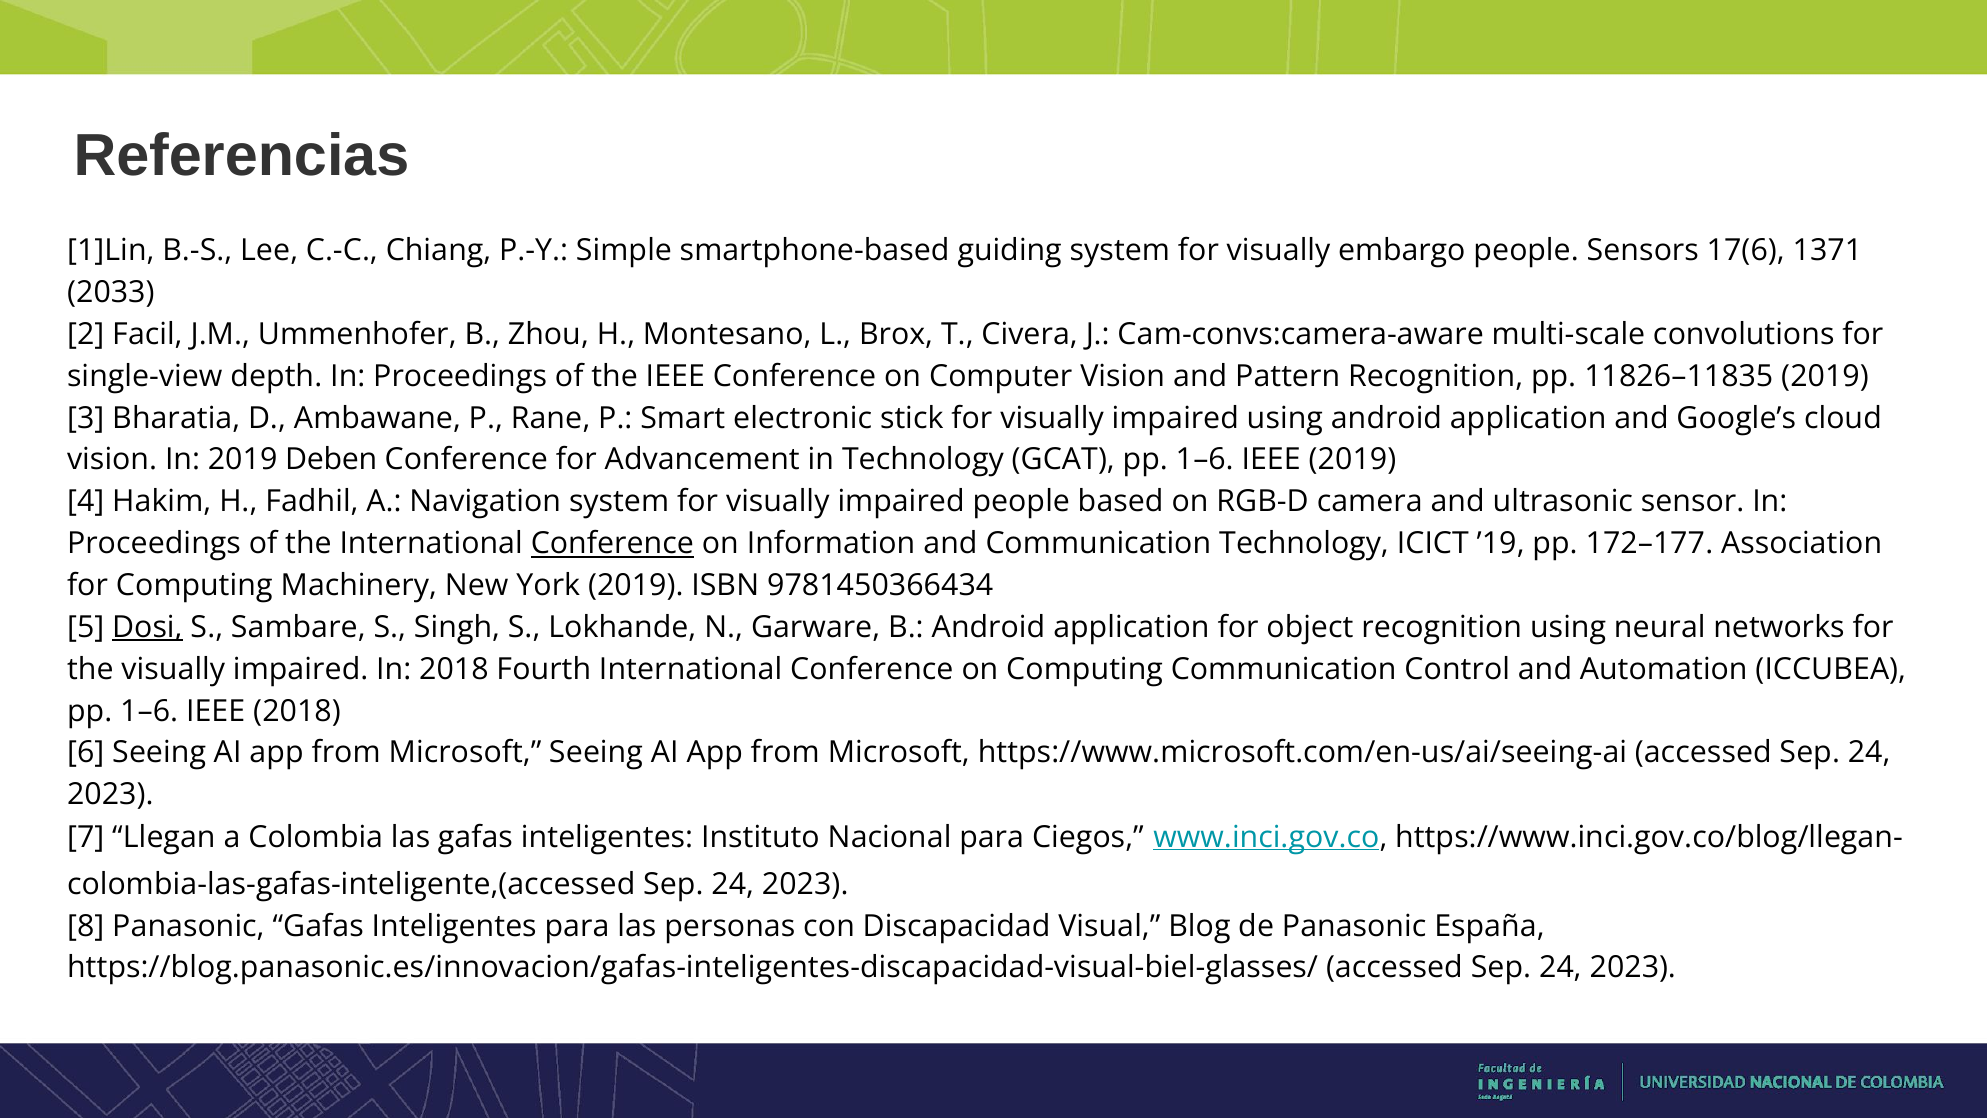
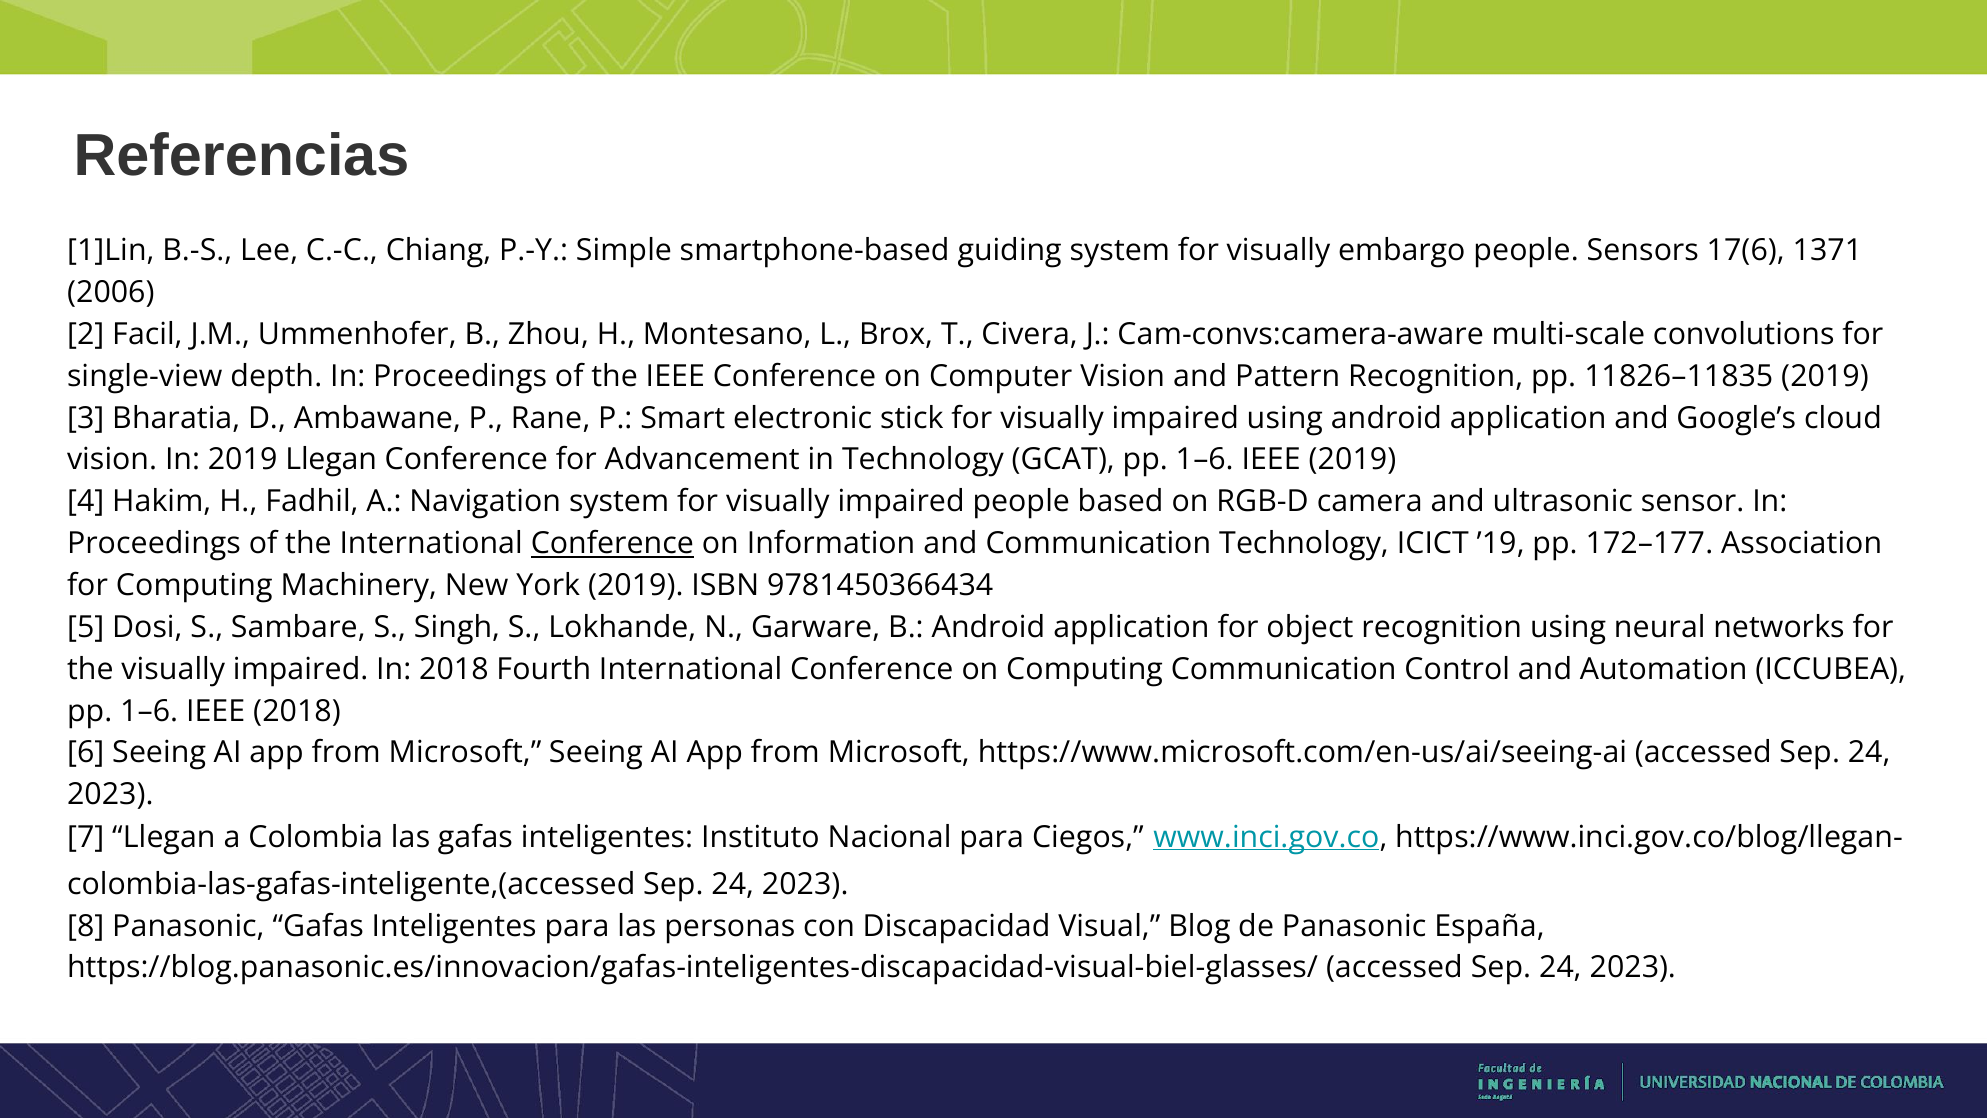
2033: 2033 -> 2006 (111, 292)
2019 Deben: Deben -> Llegan (331, 460)
Dosi underline: present -> none (147, 627)
